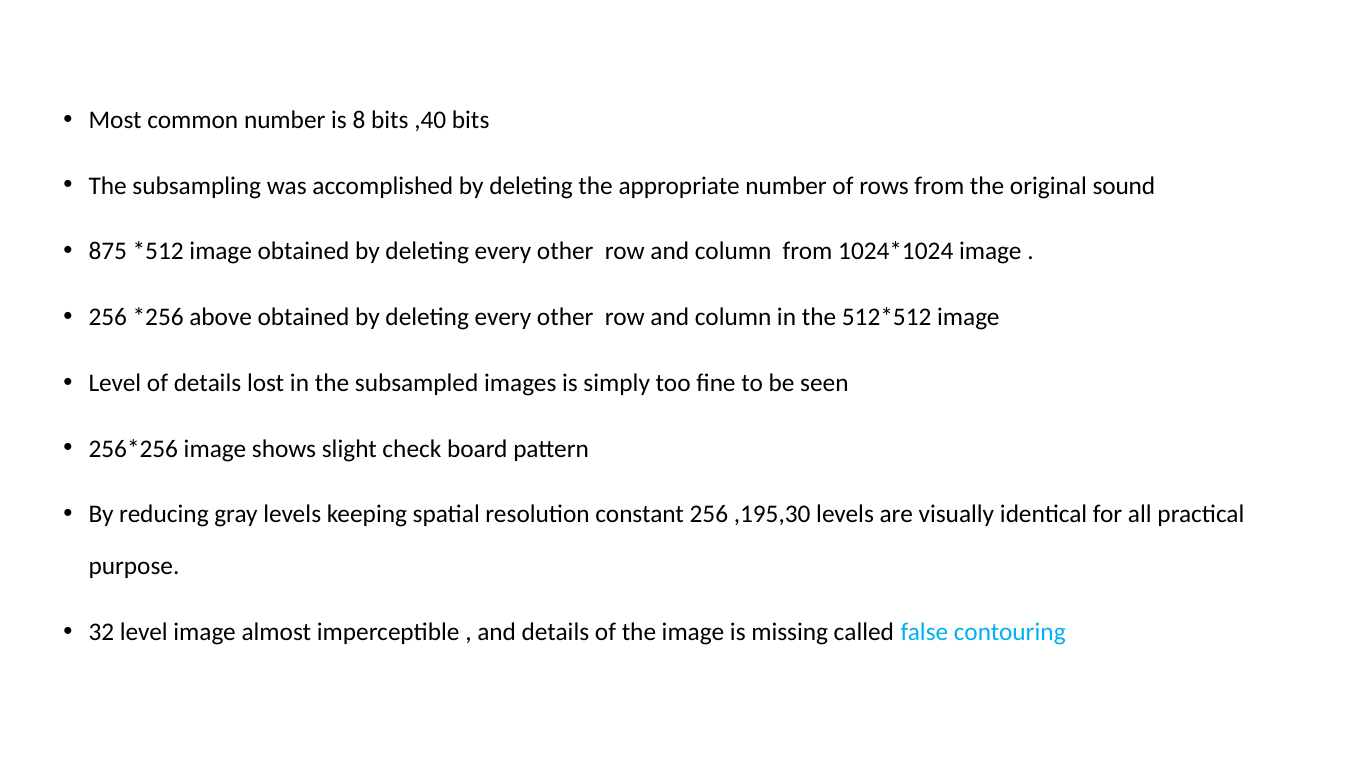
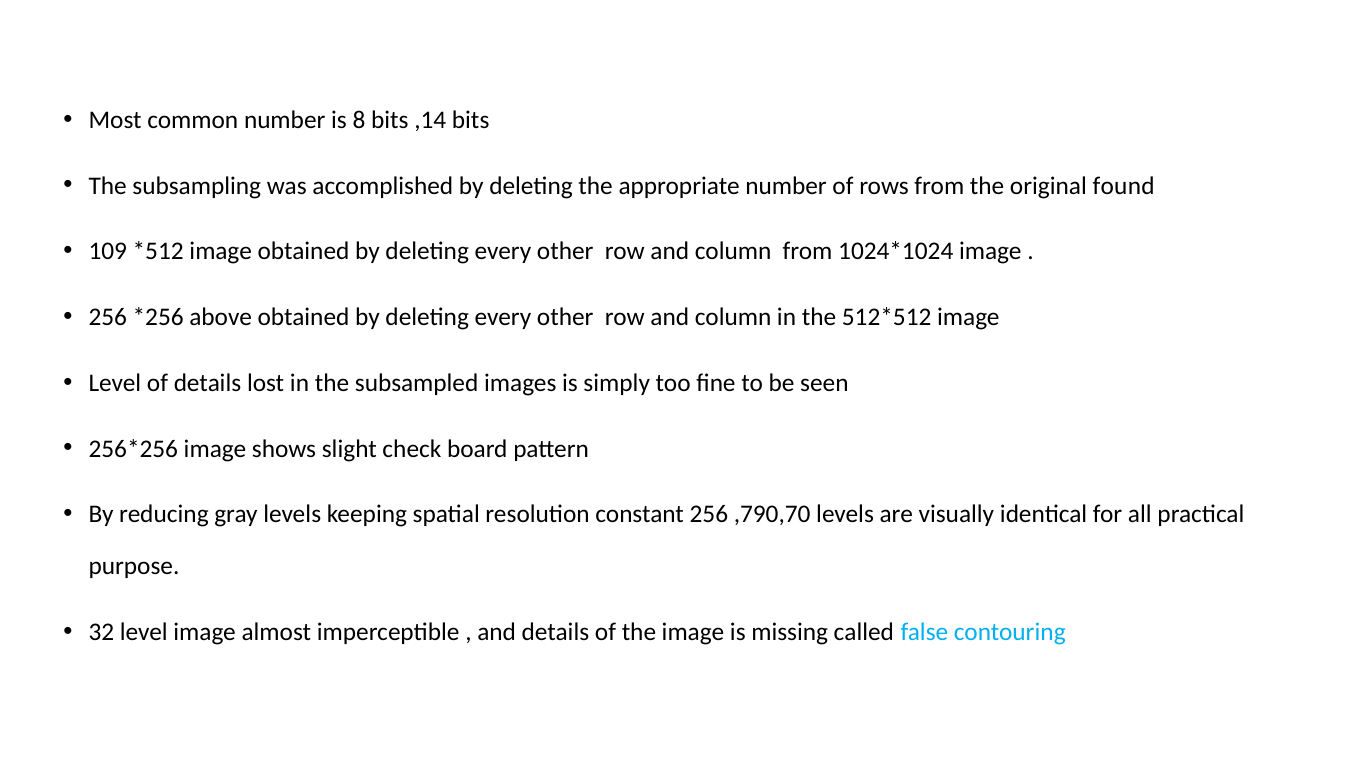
,40: ,40 -> ,14 (430, 120)
sound: sound -> found (1124, 186)
875: 875 -> 109 (108, 252)
,195,30: ,195,30 -> ,790,70 (772, 514)
